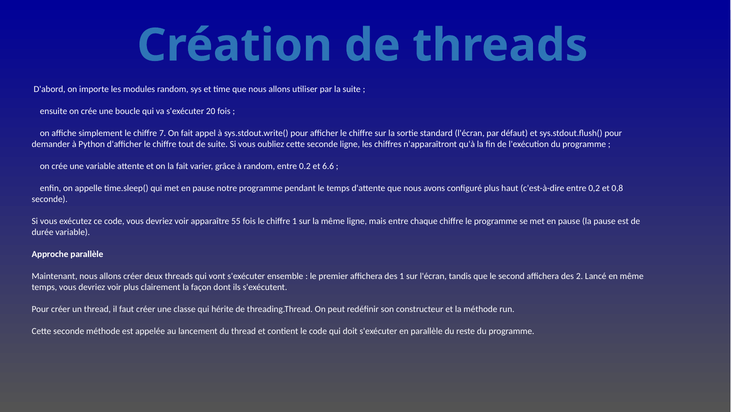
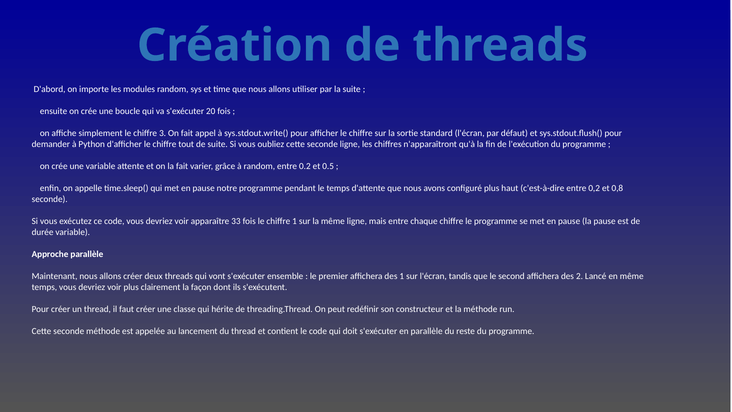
7: 7 -> 3 (163, 133)
6.6: 6.6 -> 0.5 (328, 166)
55: 55 -> 33 (236, 221)
